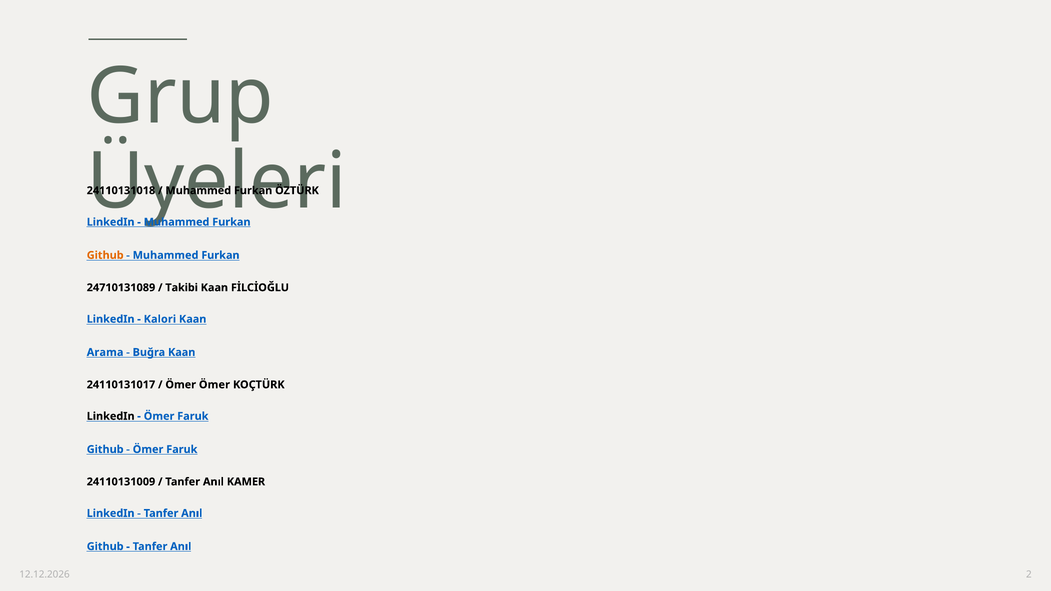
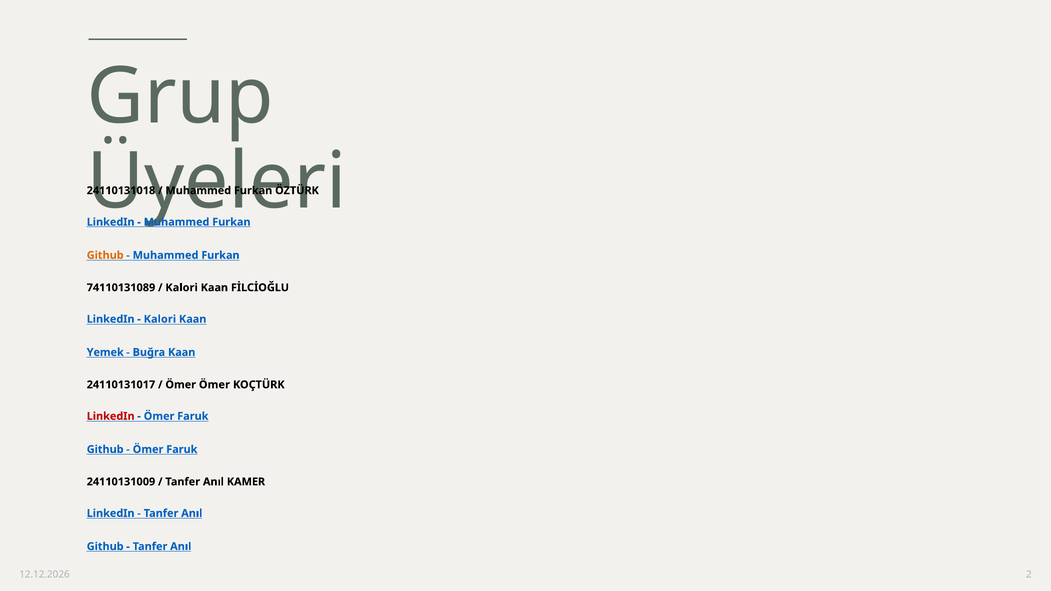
24710131089: 24710131089 -> 74110131089 (121, 288)
Takibi: Takibi -> Kalori (182, 288)
Arama: Arama -> Yemek (105, 352)
LinkedIn colour: black -> red (111, 416)
